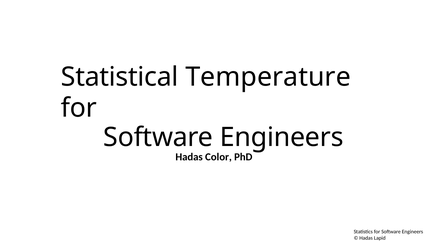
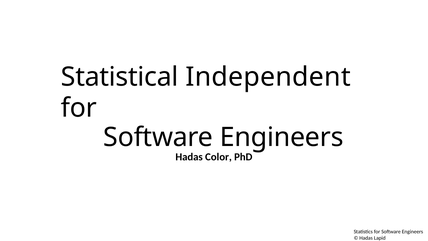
Temperature: Temperature -> Independent (268, 77)
